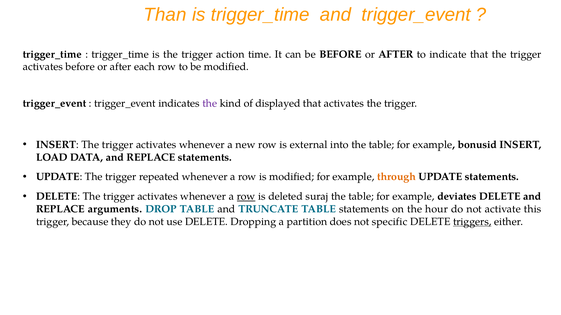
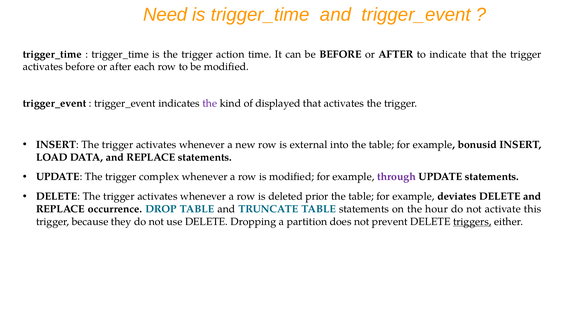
Than: Than -> Need (165, 15)
repeated: repeated -> complex (159, 177)
through colour: orange -> purple (397, 177)
row underline: present -> none (246, 197)
suraj: suraj -> prior (317, 197)
arguments: arguments -> occurrence (115, 209)
specific: specific -> prevent (390, 222)
